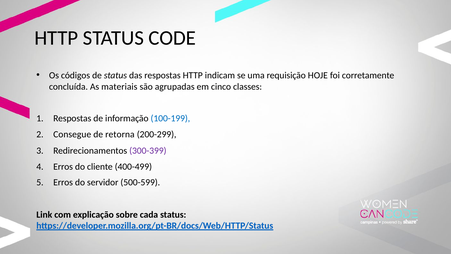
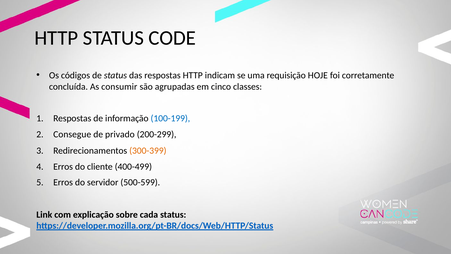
materiais: materiais -> consumir (119, 86)
retorna: retorna -> privado (120, 134)
300-399 colour: purple -> orange (148, 150)
